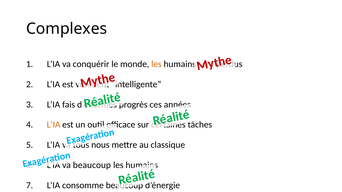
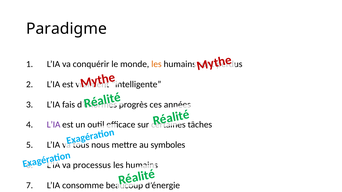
Complexes: Complexes -> Paradigme (67, 29)
L’IA colour: orange -> purple (54, 125)
classique: classique -> symboles (168, 145)
beaucoup: beaucoup -> processus (92, 165)
